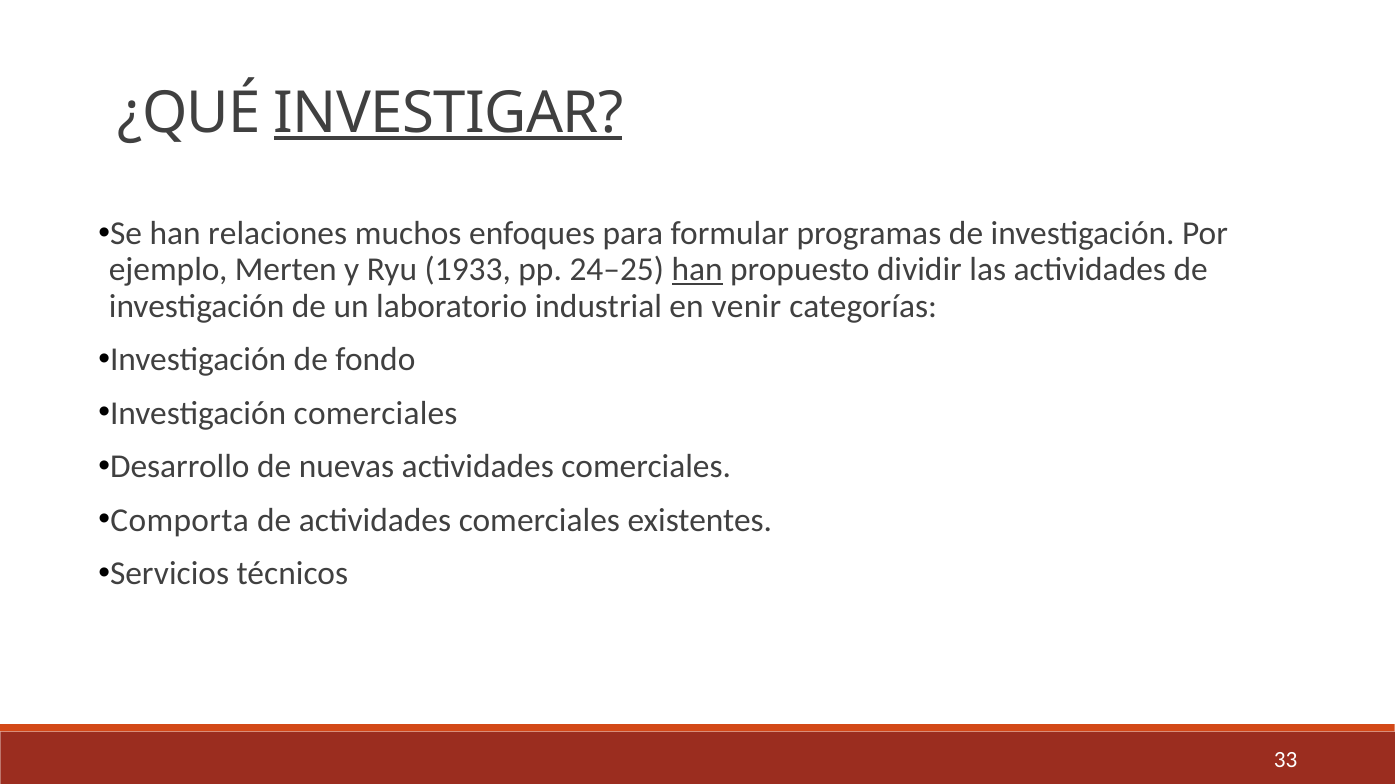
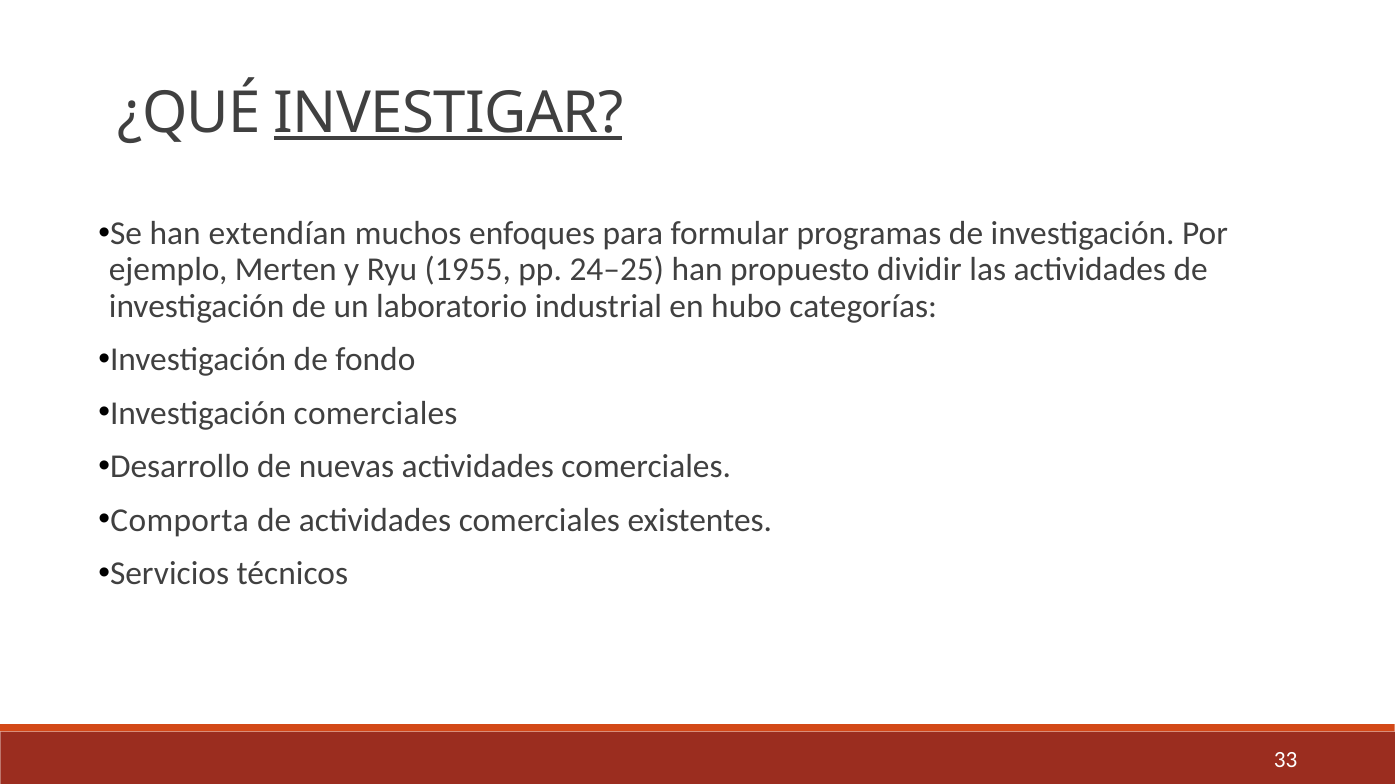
relaciones: relaciones -> extendían (278, 234)
1933: 1933 -> 1955 (468, 270)
han underline: present -> none (697, 270)
venir: venir -> hubo (747, 306)
